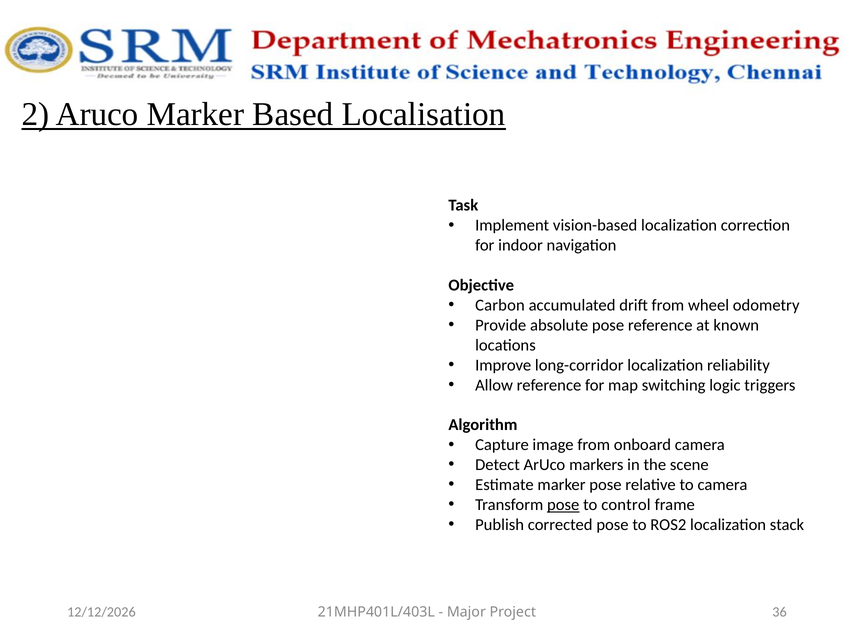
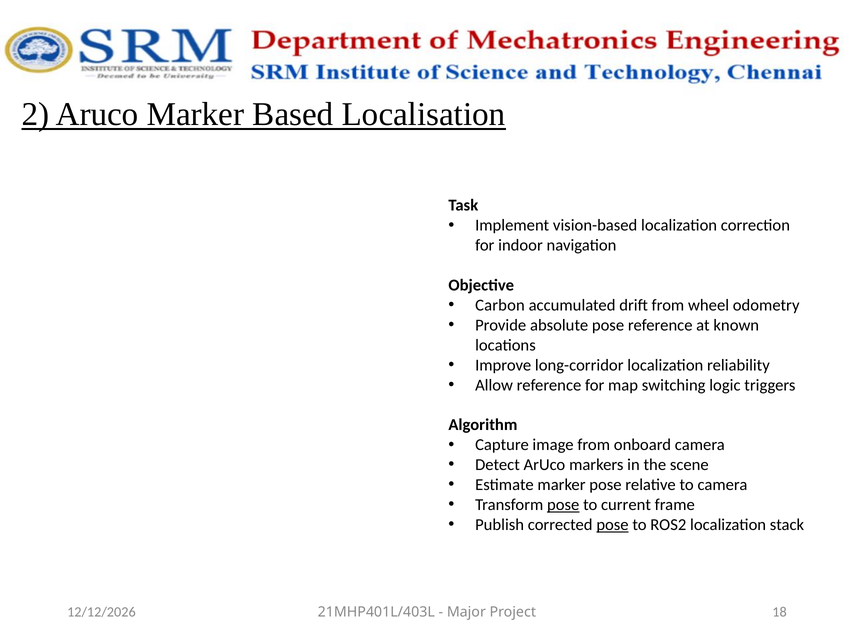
control: control -> current (626, 504)
pose underline: none -> present (612, 524)
36: 36 -> 18 (780, 612)
